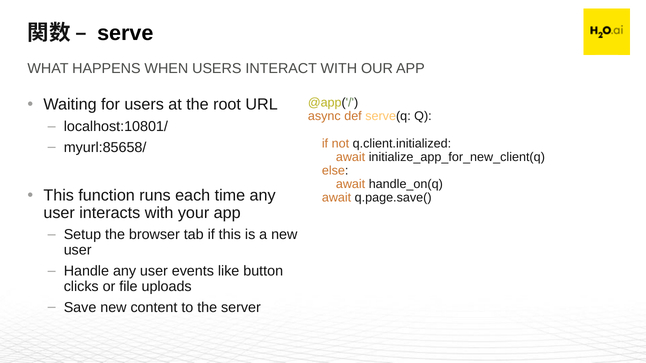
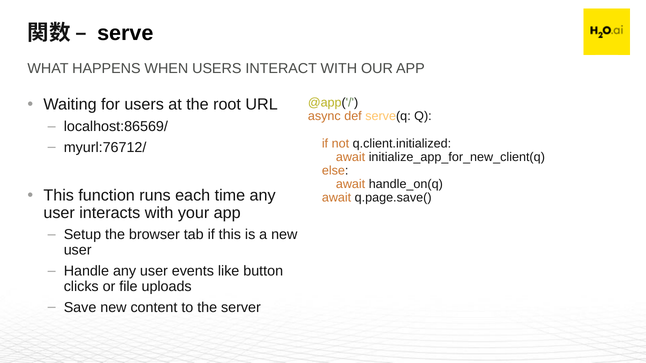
localhost:10801/: localhost:10801/ -> localhost:86569/ (116, 127)
myurl:85658/: myurl:85658/ -> myurl:76712/ (105, 147)
